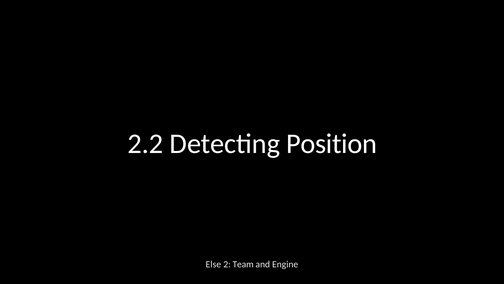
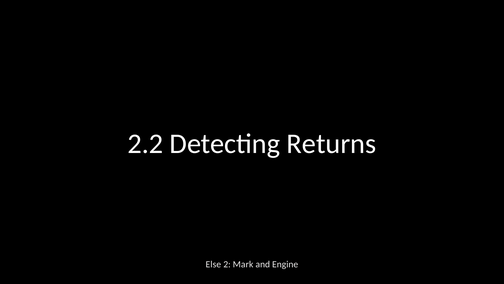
Position: Position -> Returns (331, 144)
Team: Team -> Mark (243, 264)
